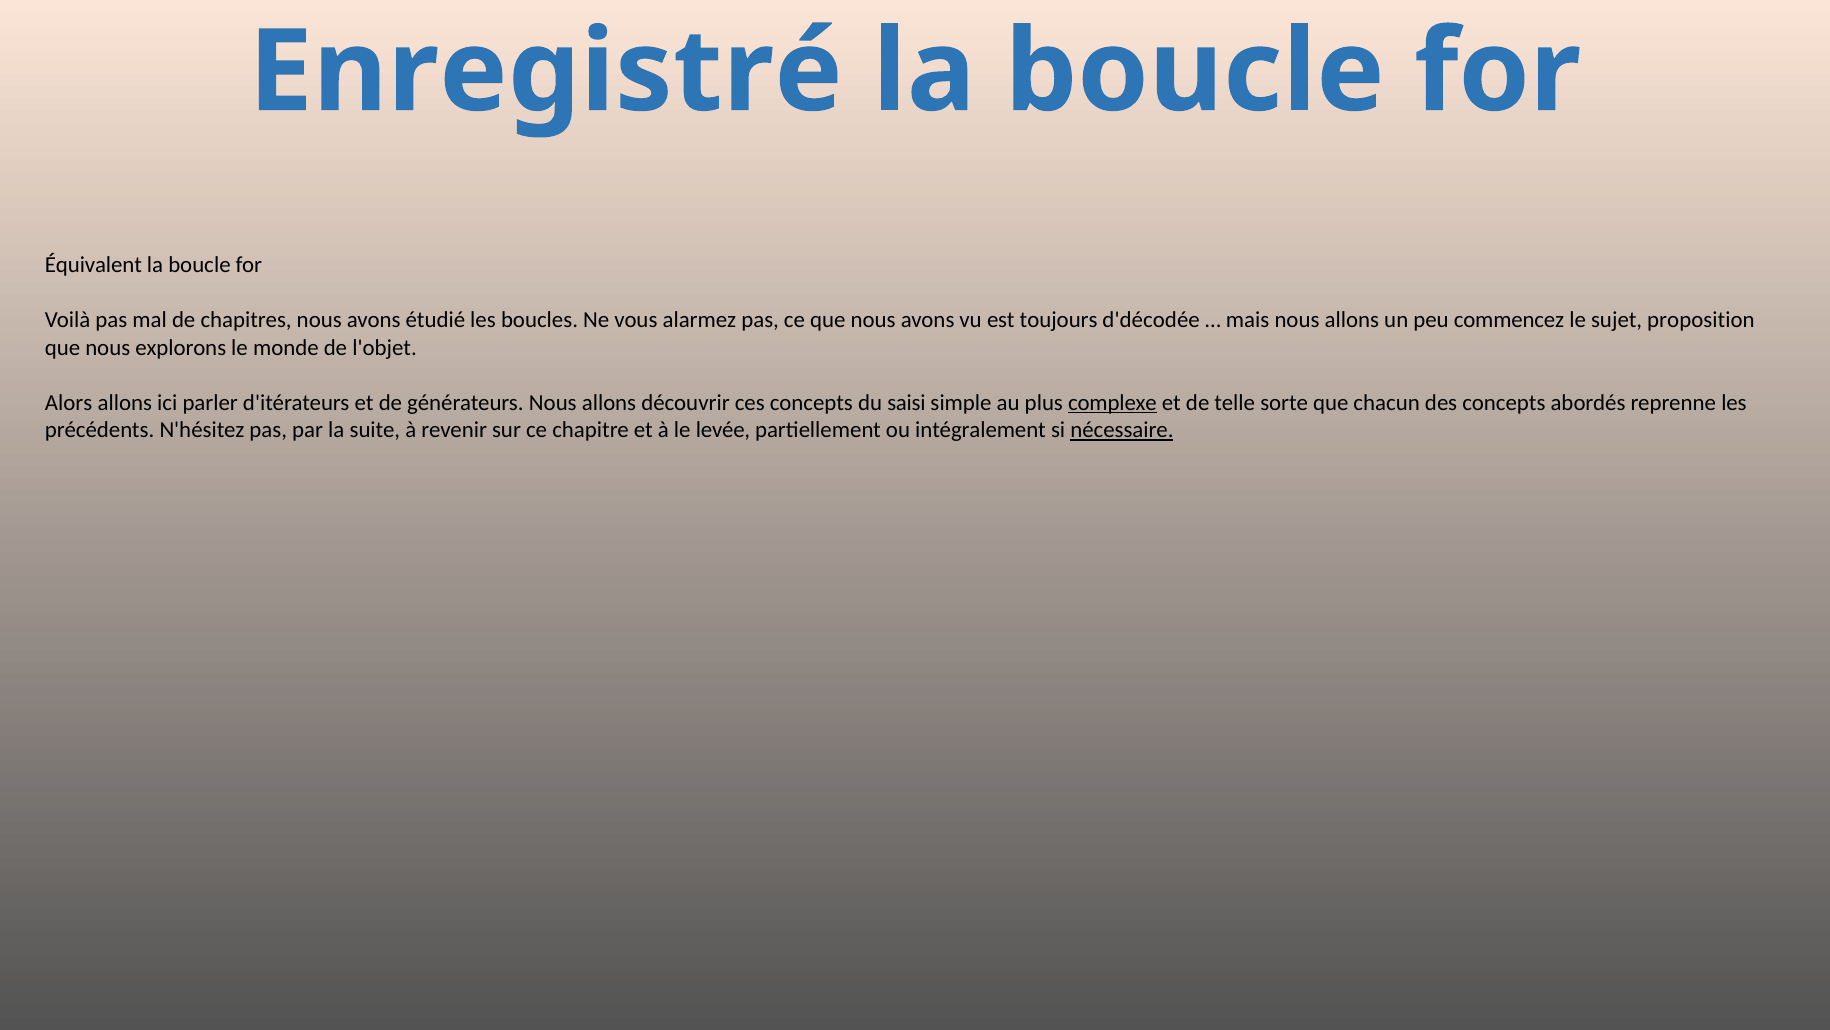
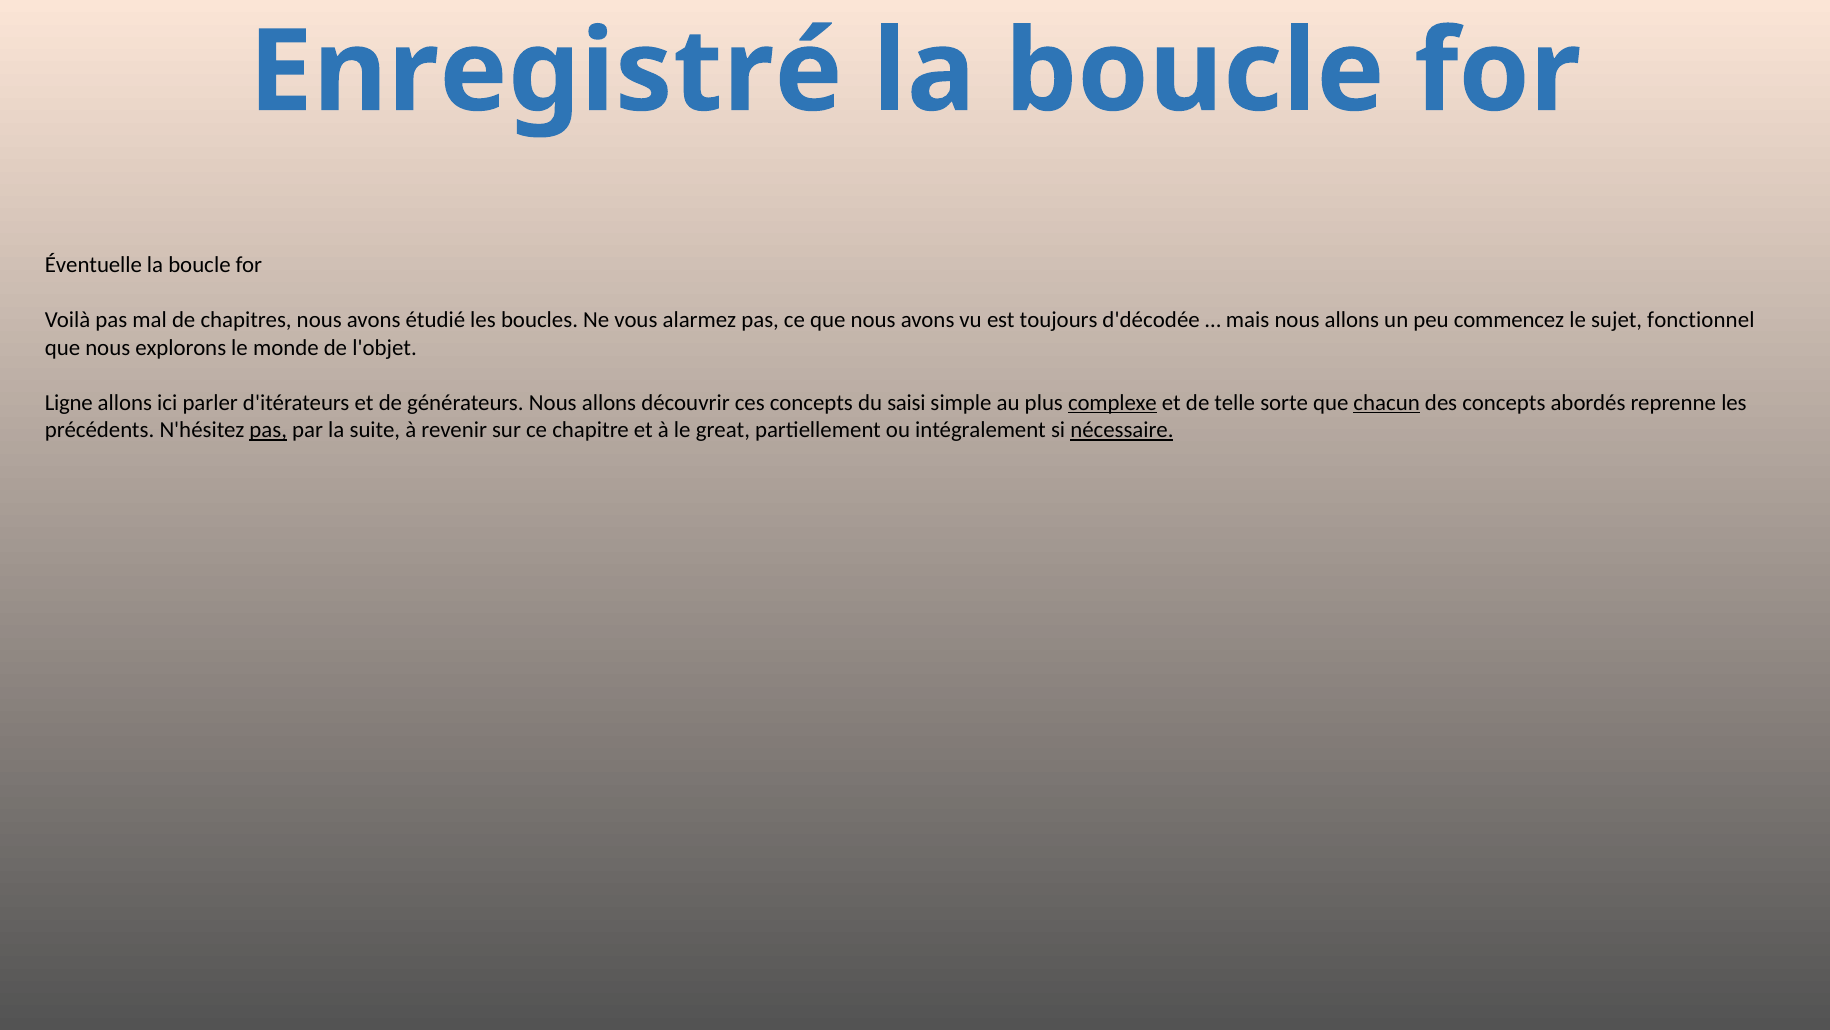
Équivalent: Équivalent -> Éventuelle (93, 265)
proposition: proposition -> fonctionnel (1701, 320)
Alors: Alors -> Ligne (69, 402)
chacun underline: none -> present (1387, 402)
pas underline: none -> present (268, 430)
levée: levée -> great (723, 430)
